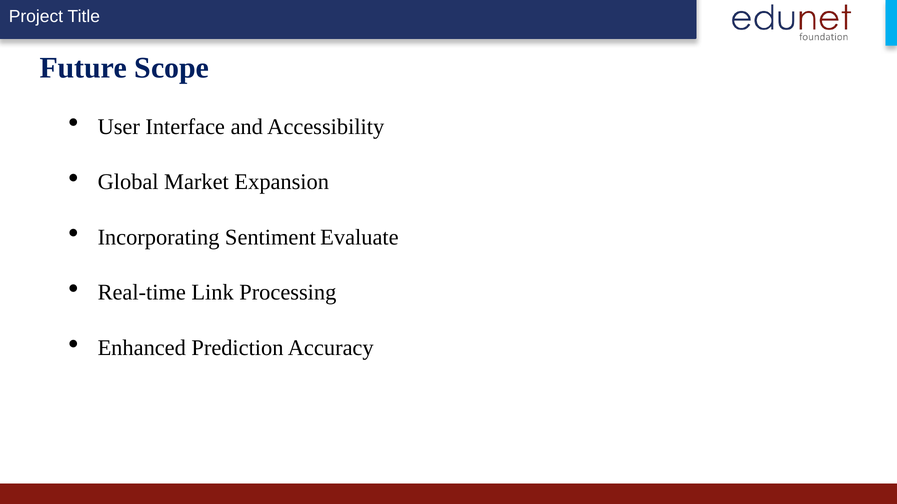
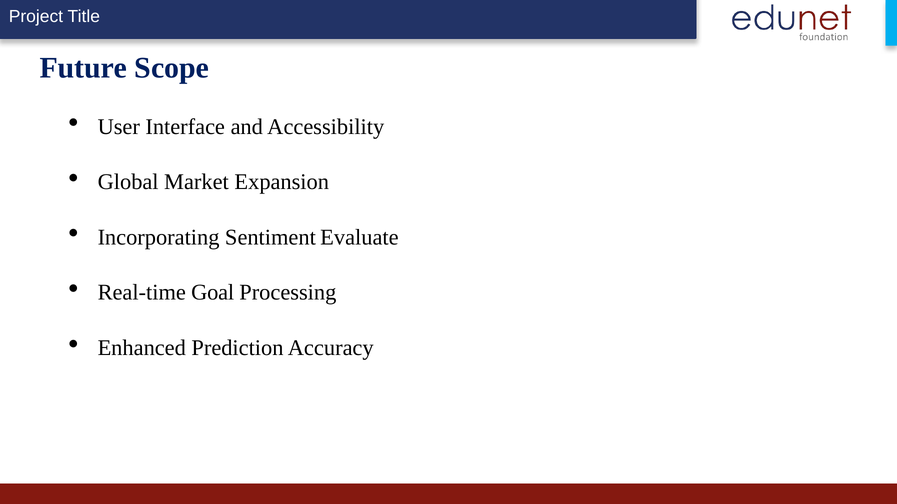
Link: Link -> Goal (213, 293)
